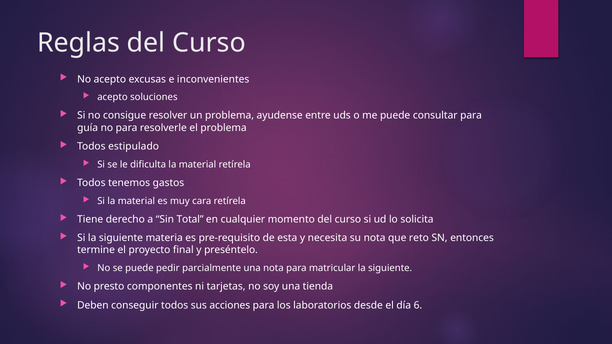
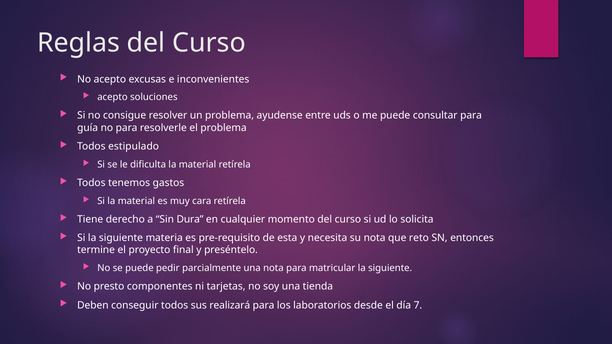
Total: Total -> Dura (190, 219)
acciones: acciones -> realizará (230, 305)
6: 6 -> 7 (418, 305)
